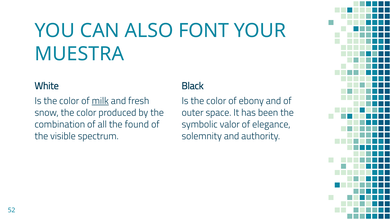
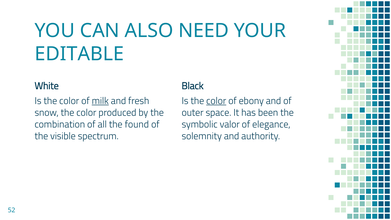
FONT: FONT -> NEED (204, 31)
MUESTRA: MUESTRA -> EDITABLE (79, 54)
color underline: none -> present (216, 101)
